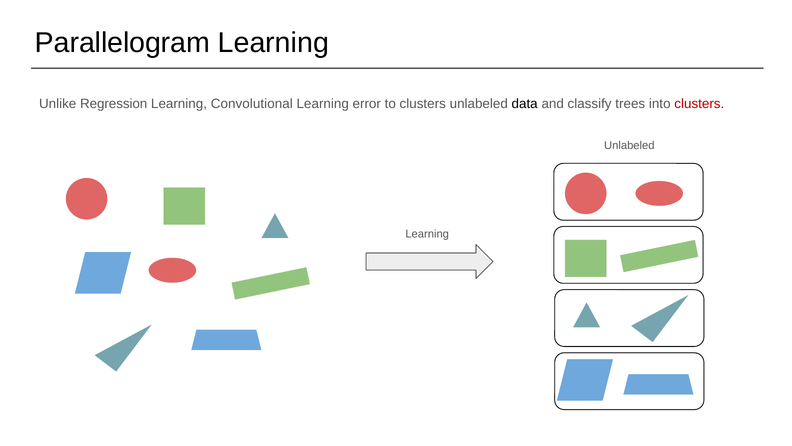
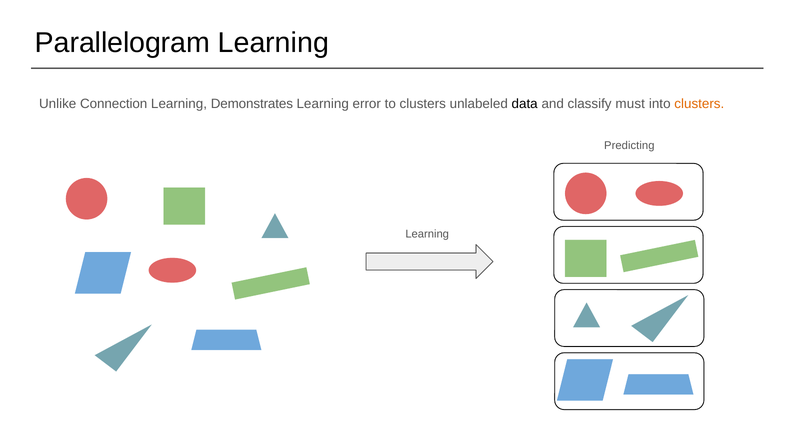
Regression: Regression -> Connection (114, 104)
Convolutional: Convolutional -> Demonstrates (252, 104)
trees: trees -> must (630, 104)
clusters colour: red -> orange (699, 104)
Unlabeled: Unlabeled -> Predicting (629, 145)
